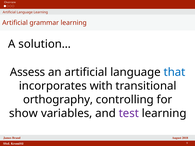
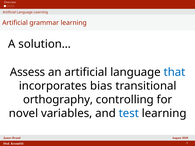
with: with -> bias (101, 86)
show: show -> novel (23, 113)
test colour: purple -> blue (129, 113)
